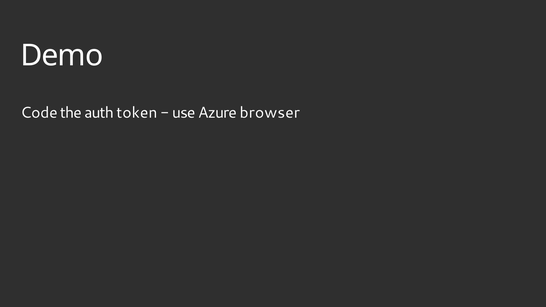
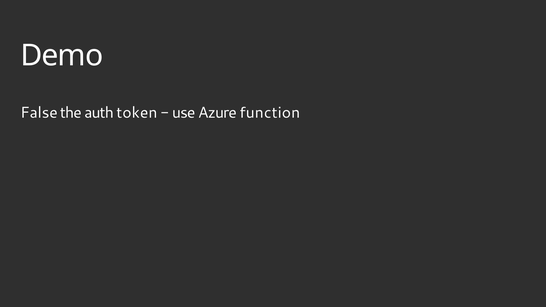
Code: Code -> False (39, 113)
browser: browser -> function (270, 113)
